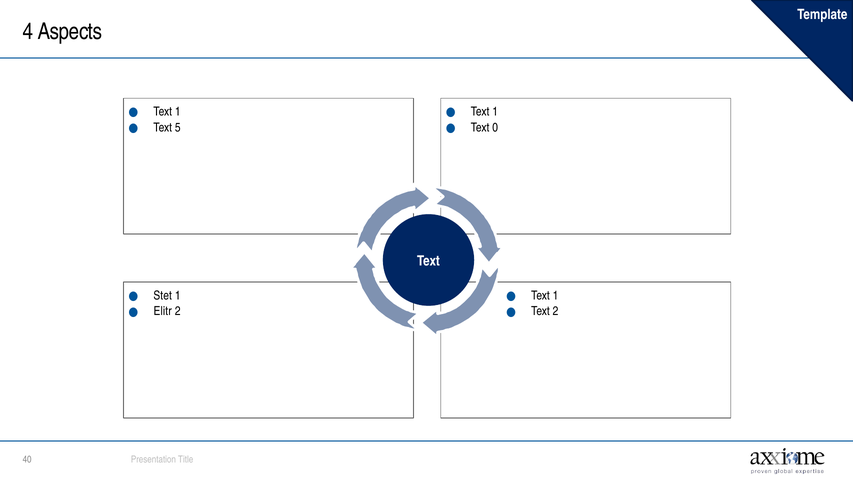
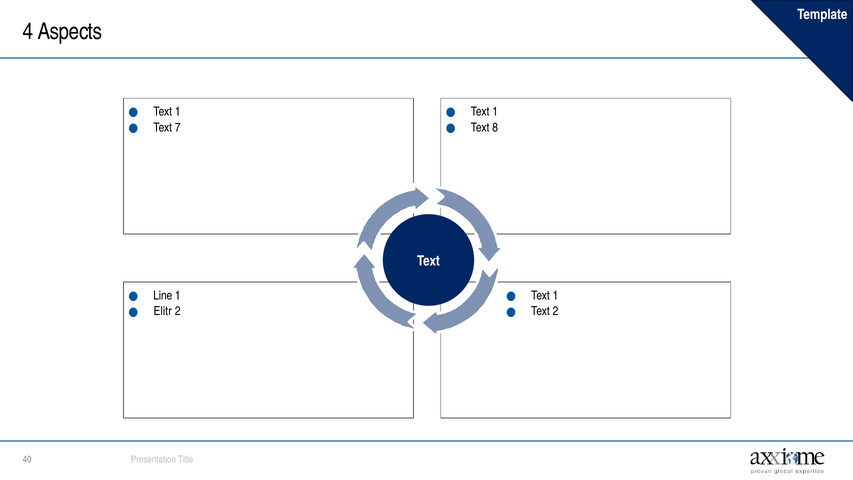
5: 5 -> 7 (178, 127)
0: 0 -> 8 (495, 127)
Stet: Stet -> Line (163, 295)
